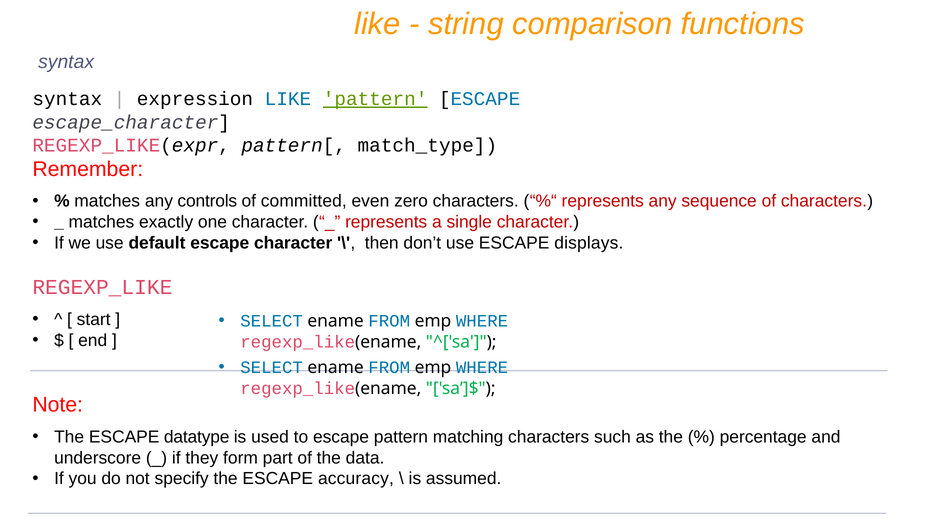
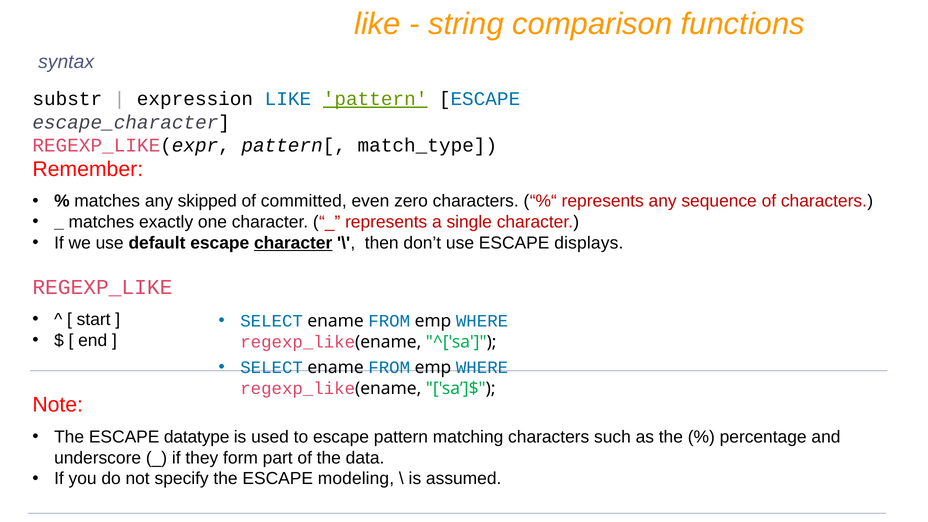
syntax: syntax -> substr (67, 99)
controls: controls -> skipped (207, 201)
character underline: none -> present (293, 243)
accuracy: accuracy -> modeling (356, 479)
